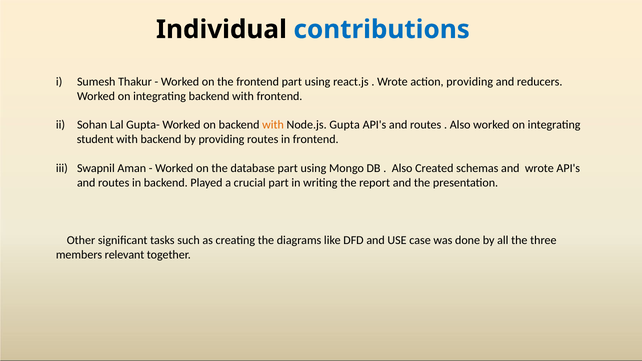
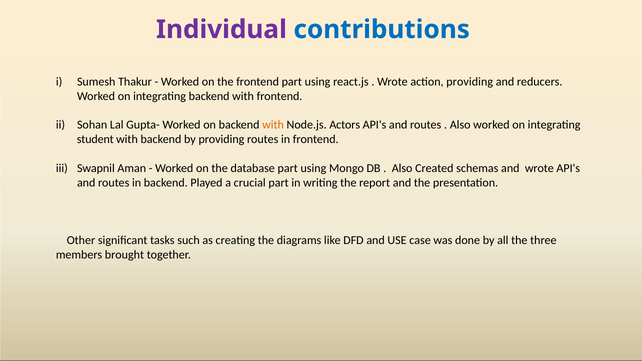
Individual colour: black -> purple (221, 30)
Gupta: Gupta -> Actors (345, 125)
relevant: relevant -> brought (124, 255)
